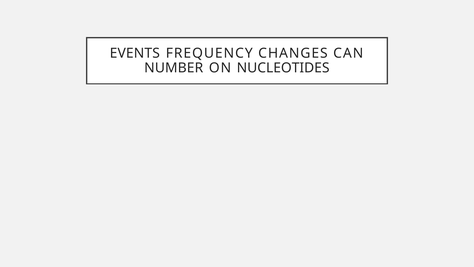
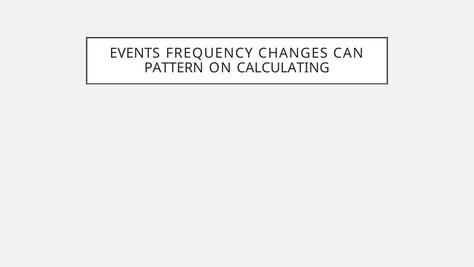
NUMBER: NUMBER -> PATTERN (174, 68)
NUCLEOTIDES: NUCLEOTIDES -> CALCULATING (283, 68)
